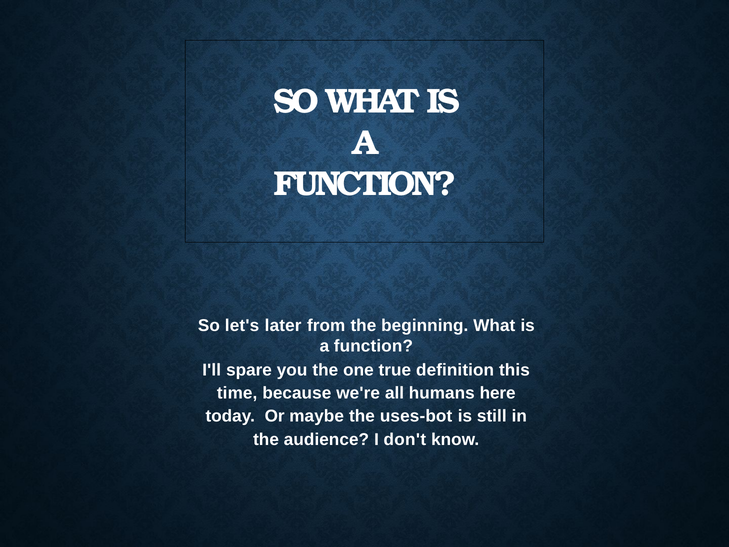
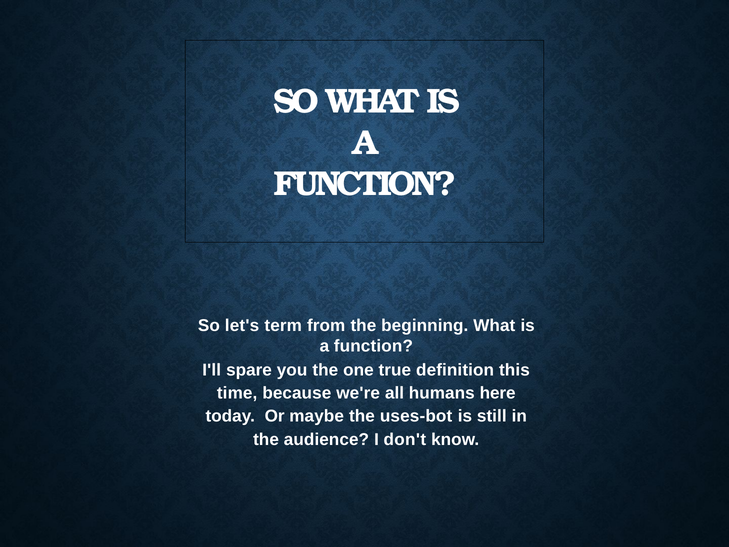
later: later -> term (283, 325)
